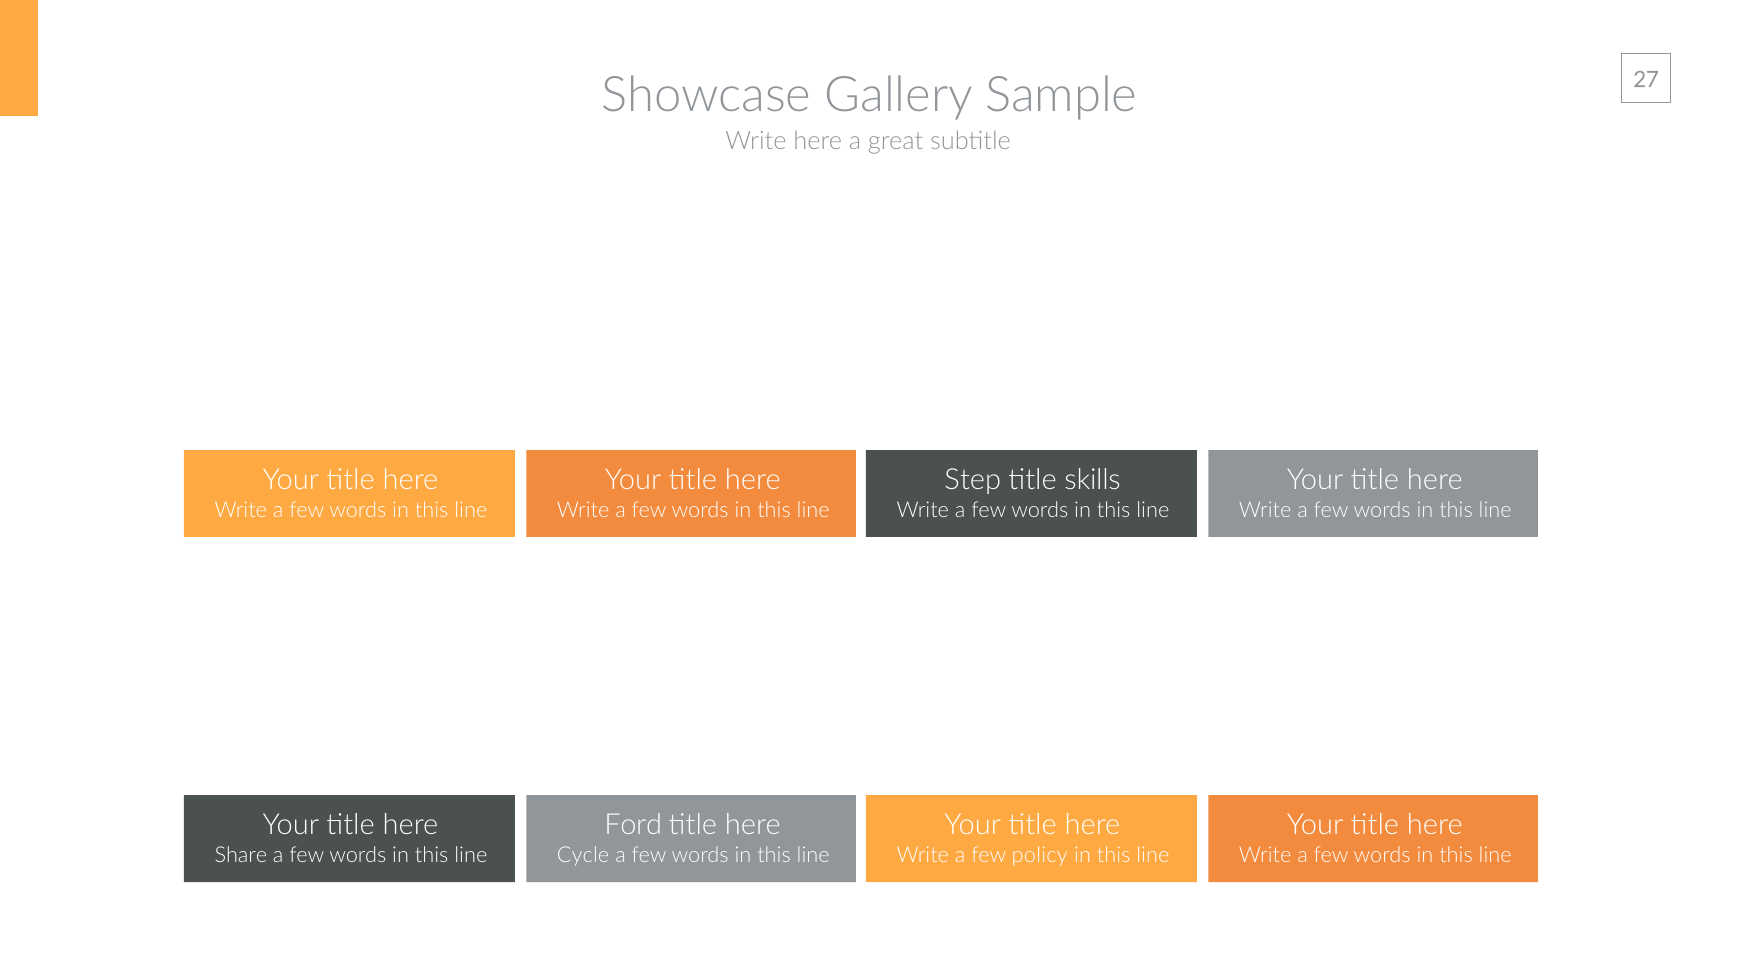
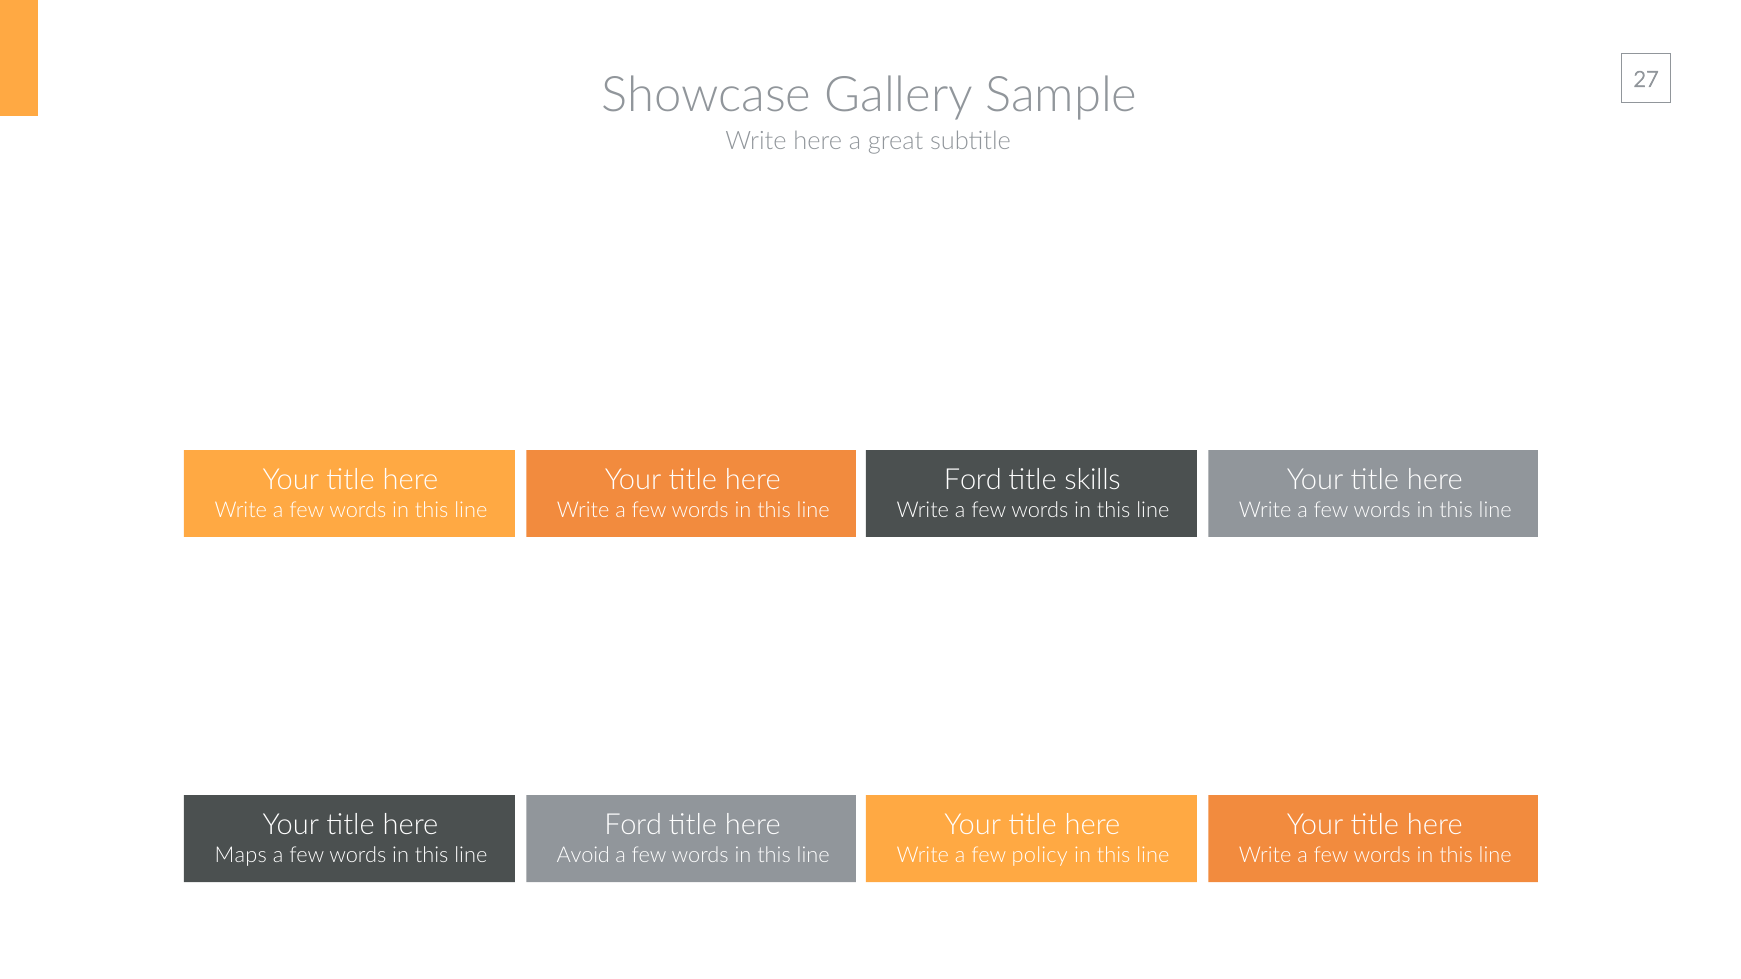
Step: Step -> Ford (973, 480)
Share: Share -> Maps (241, 856)
Cycle: Cycle -> Avoid (583, 856)
